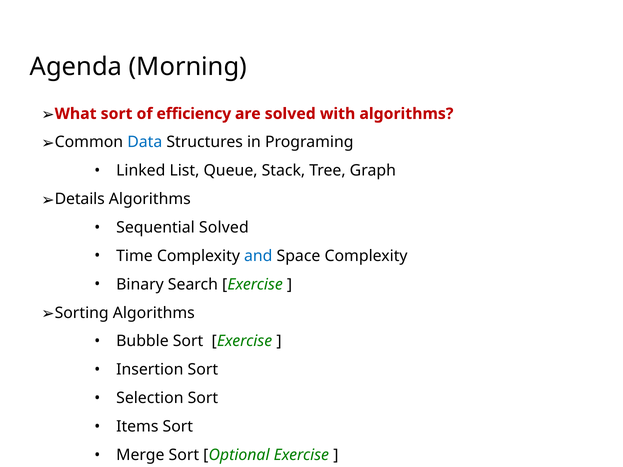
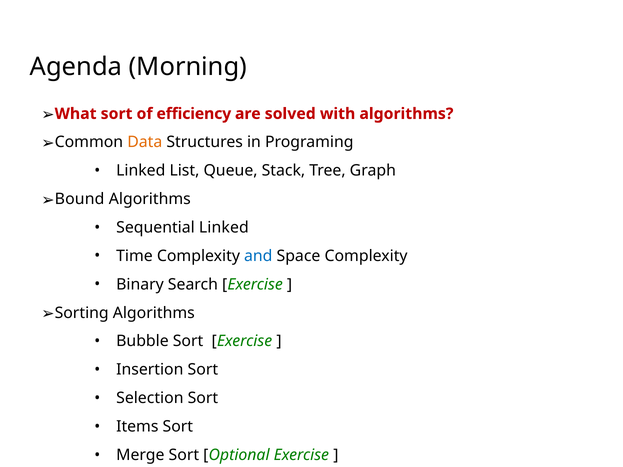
Data colour: blue -> orange (145, 142)
Details: Details -> Bound (80, 199)
Sequential Solved: Solved -> Linked (224, 228)
